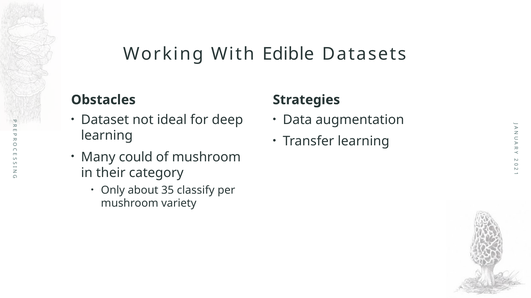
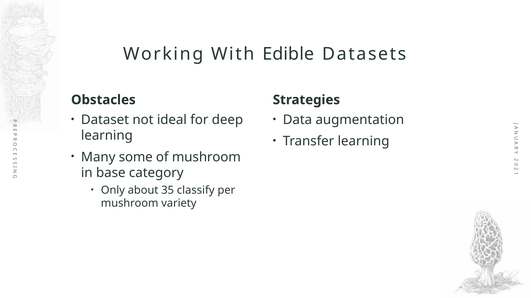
could: could -> some (136, 157)
their: their -> base (111, 173)
